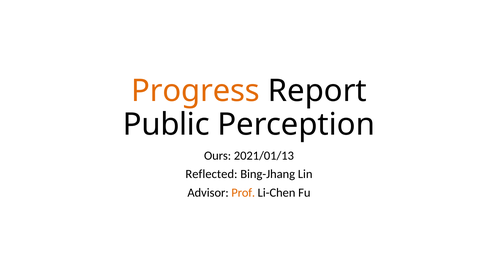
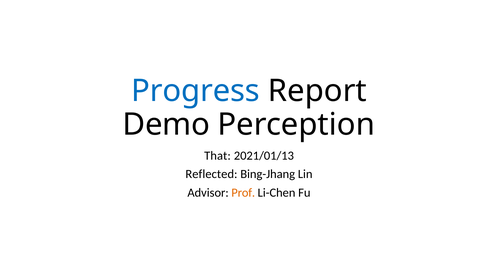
Progress colour: orange -> blue (196, 91)
Public: Public -> Demo (166, 124)
Ours: Ours -> That (217, 156)
